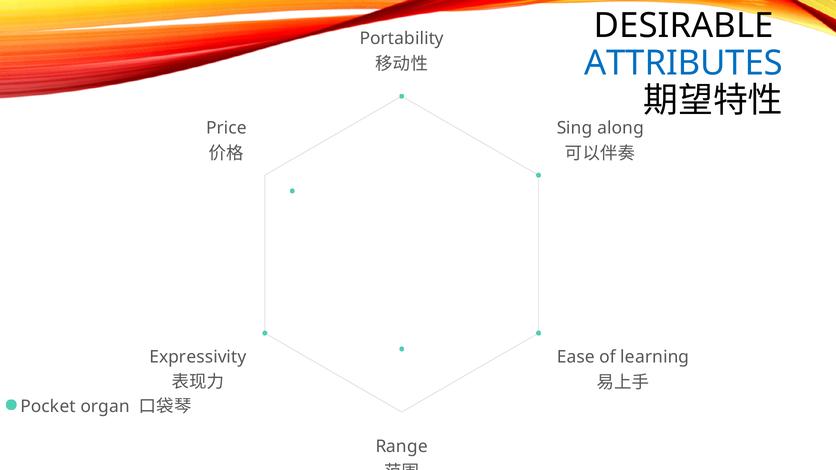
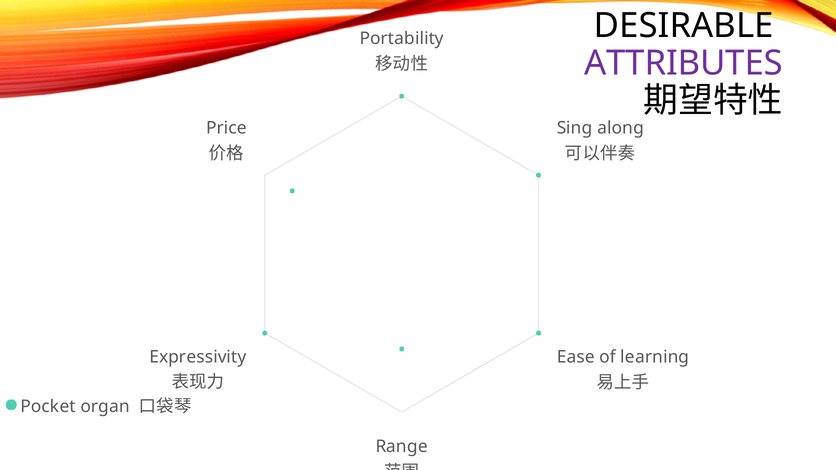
ATTRIBUTES colour: blue -> purple (684, 63)
